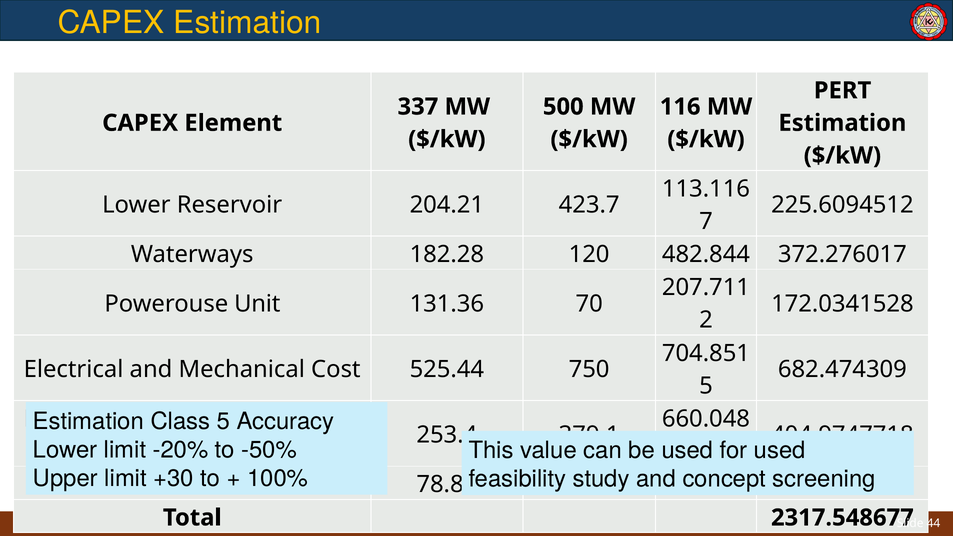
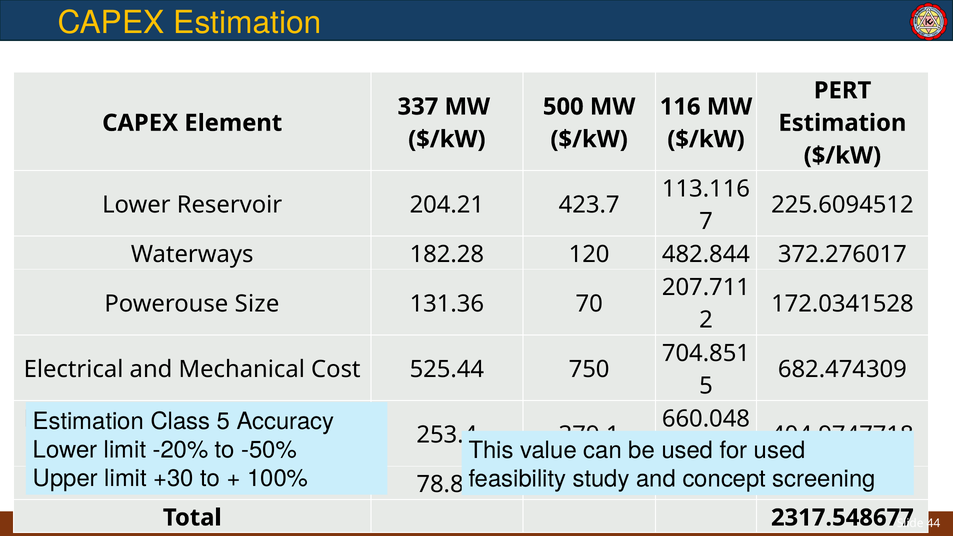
Unit: Unit -> Size (257, 304)
